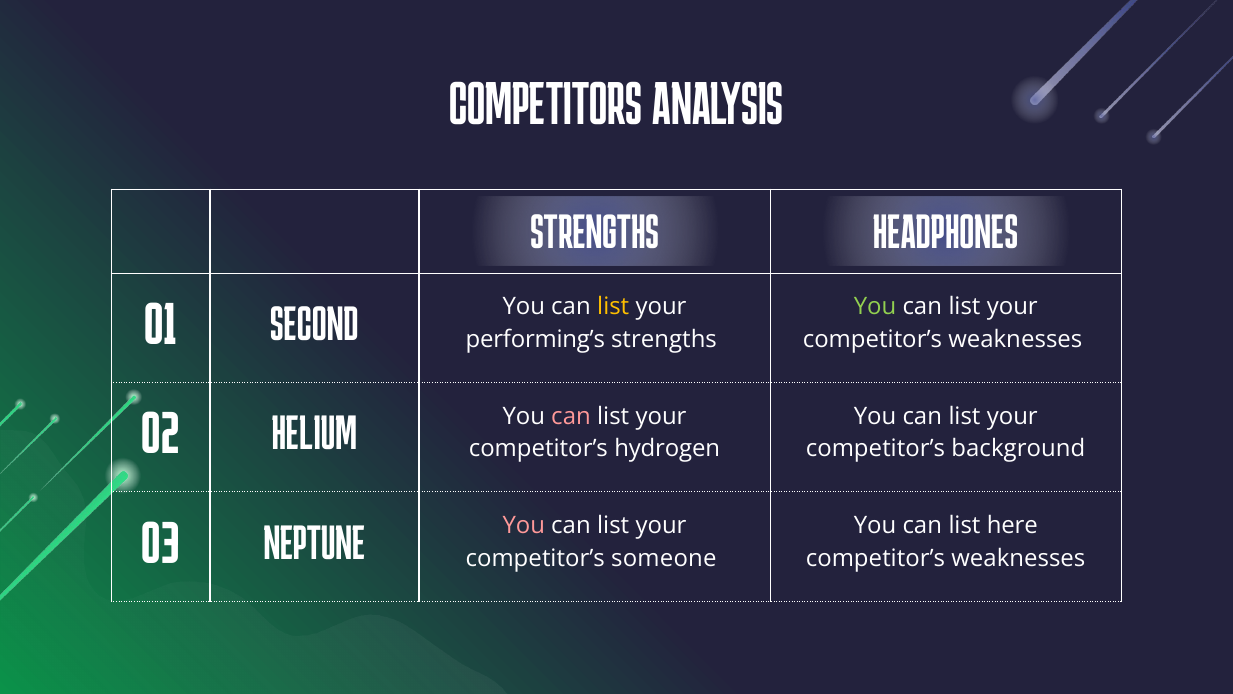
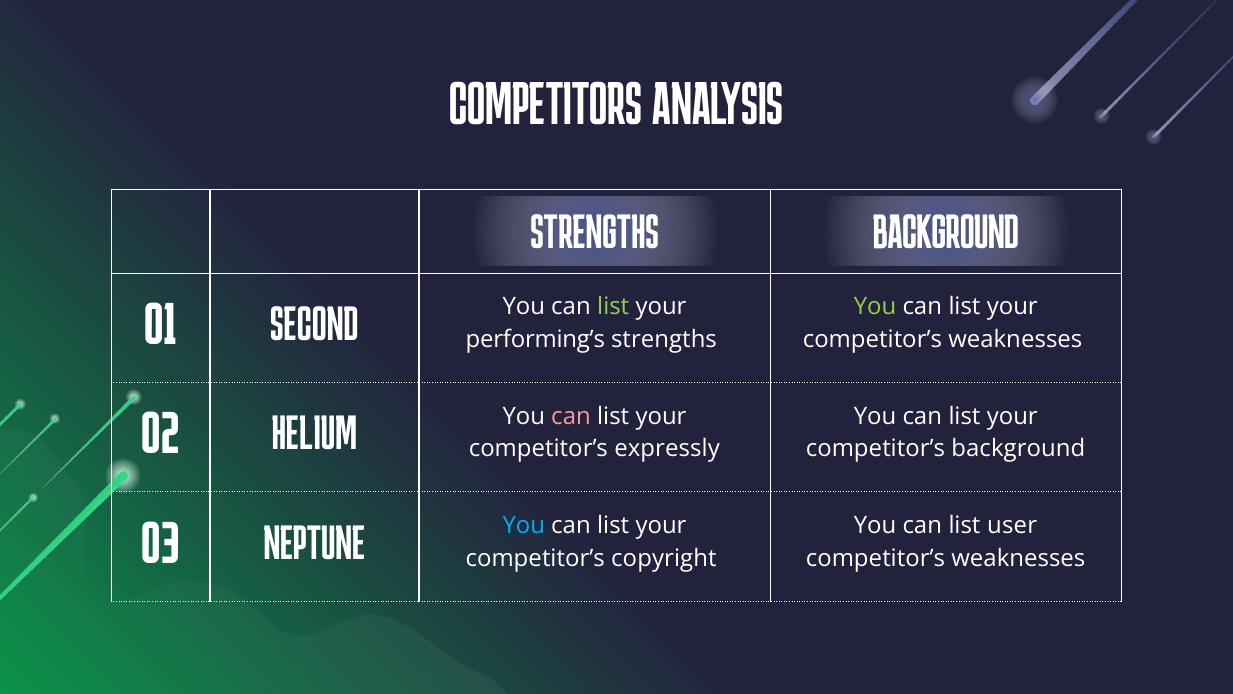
STRENGTHS HEADPHONES: HEADPHONES -> BACKGROUND (946, 232)
list colour: yellow -> light green (613, 307)
hydrogen: hydrogen -> expressly (667, 449)
You colour: pink -> light blue (524, 525)
here: here -> user (1012, 525)
someone: someone -> copyright (664, 558)
